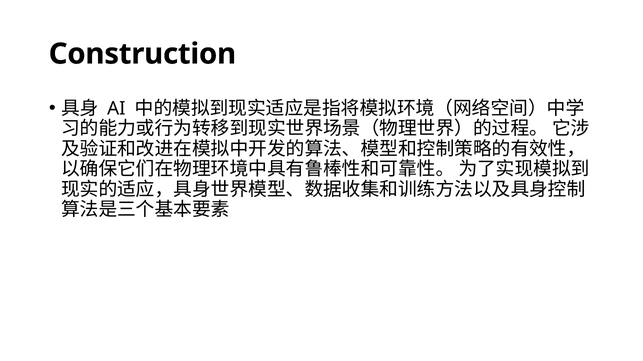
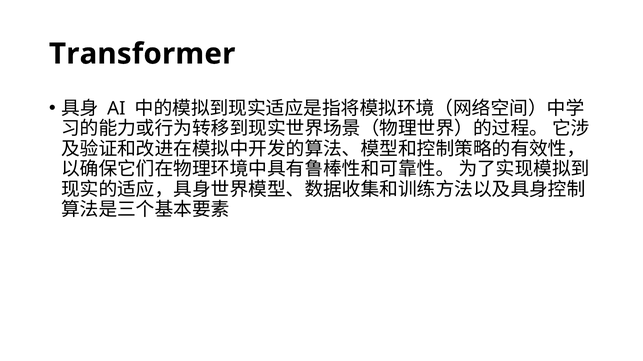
Construction: Construction -> Transformer (142, 54)
